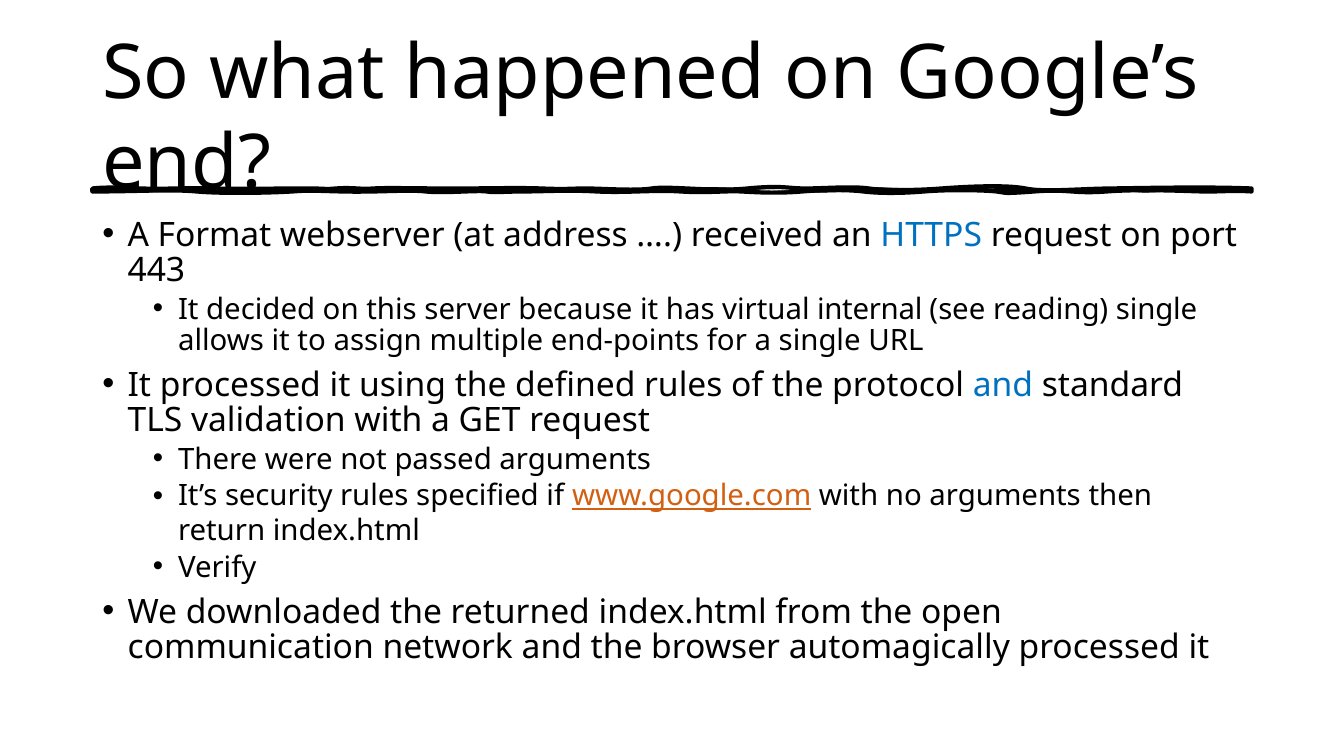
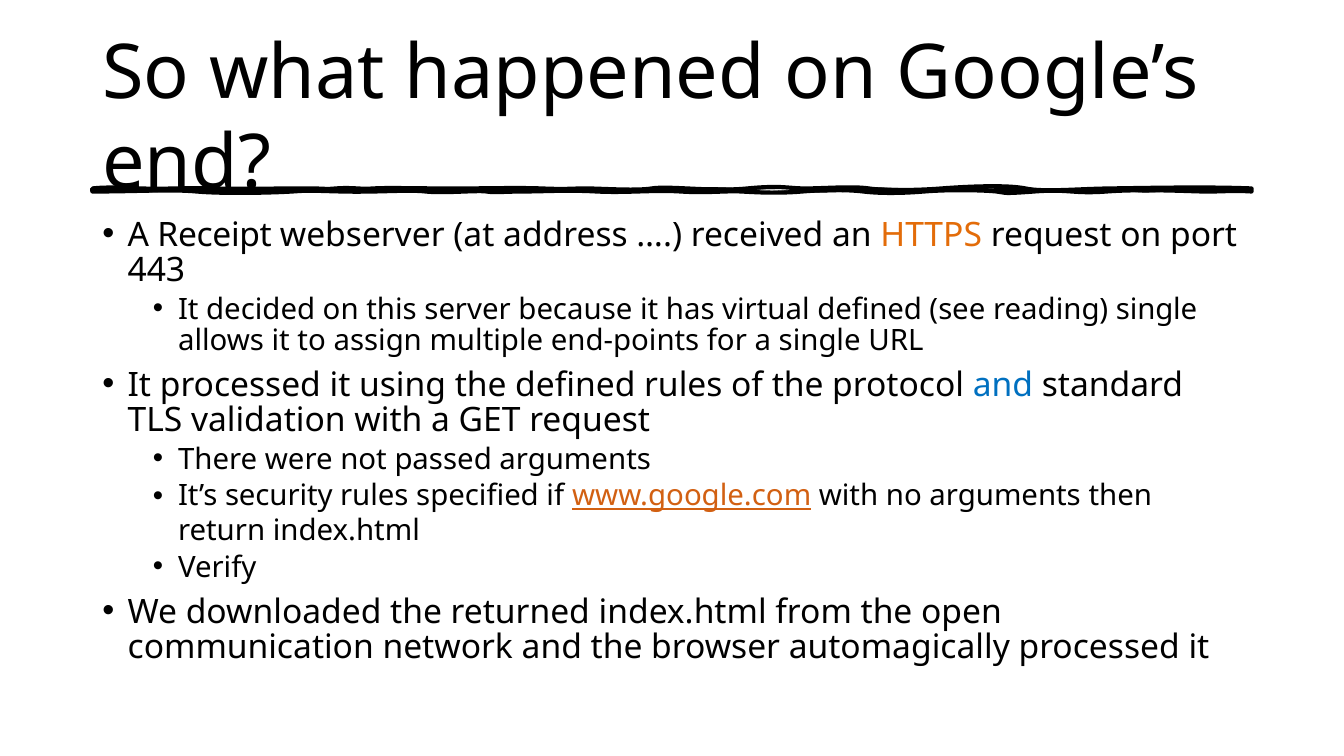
Format: Format -> Receipt (215, 235)
HTTPS colour: blue -> orange (931, 235)
virtual internal: internal -> defined (870, 310)
